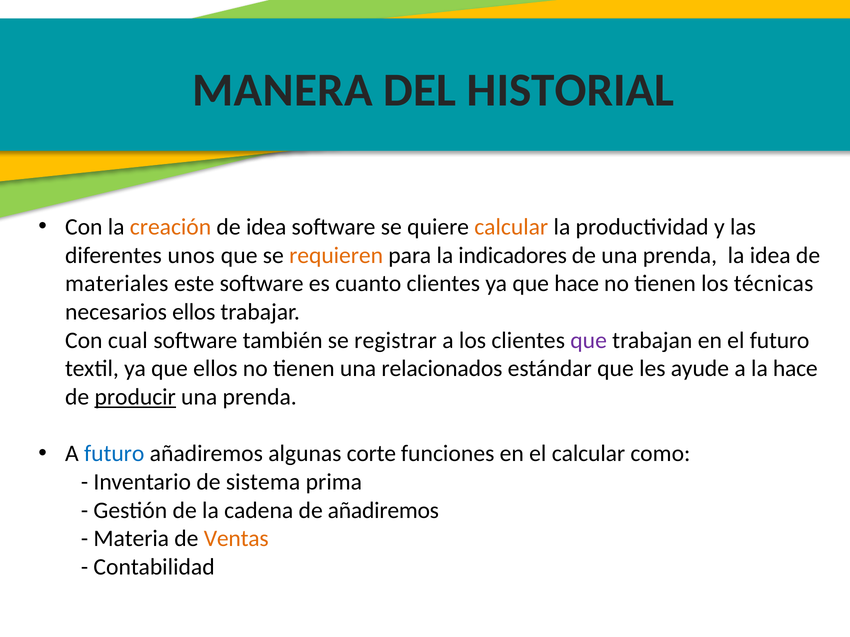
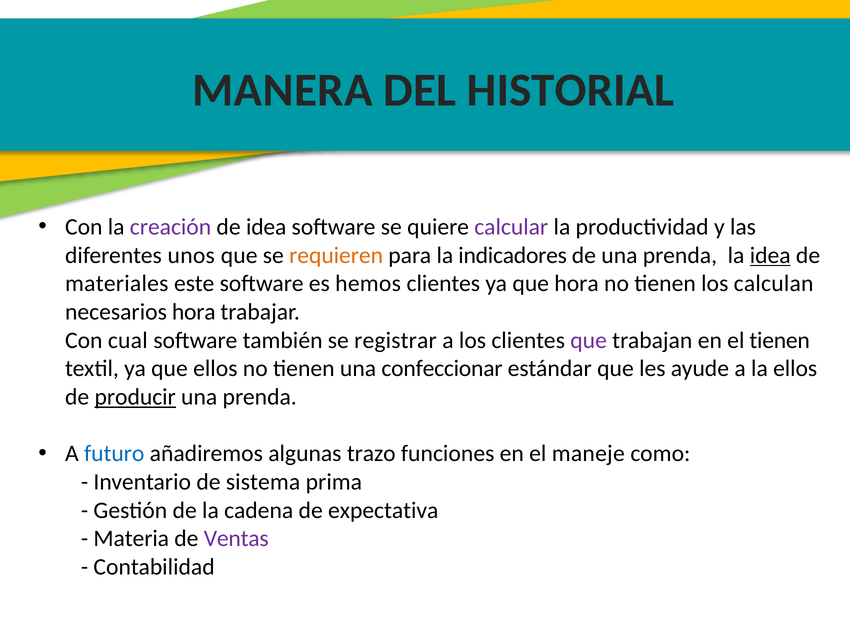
creación colour: orange -> purple (171, 227)
calcular colour: orange -> purple (511, 227)
idea underline: none -> present (770, 256)
cuanto: cuanto -> hemos (368, 284)
que hace: hace -> hora (577, 284)
técnicas: técnicas -> calculan (774, 284)
necesarios ellos: ellos -> hora (194, 312)
el futuro: futuro -> tienen (780, 341)
relacionados: relacionados -> confeccionar (442, 369)
la hace: hace -> ellos (795, 369)
corte: corte -> trazo (371, 454)
el calcular: calcular -> maneje (588, 454)
de añadiremos: añadiremos -> expectativa (383, 511)
Ventas colour: orange -> purple (236, 539)
